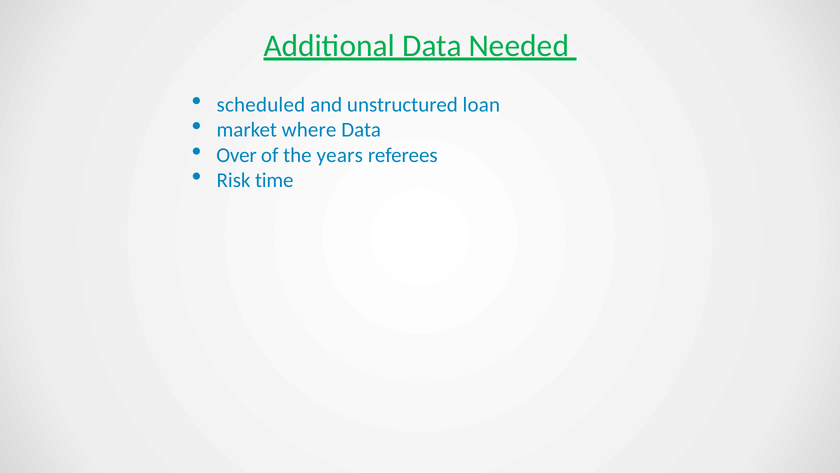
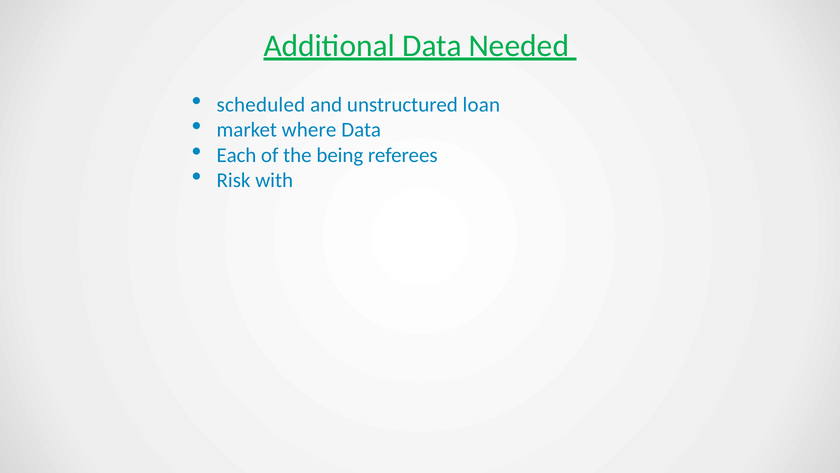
Over: Over -> Each (236, 155)
years: years -> being (340, 155)
time: time -> with (274, 180)
